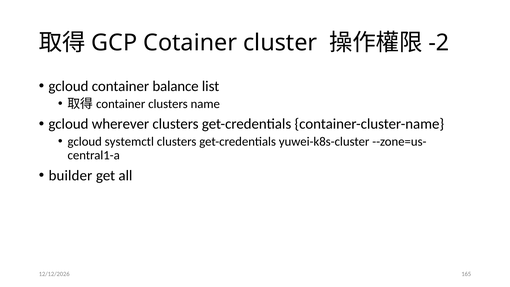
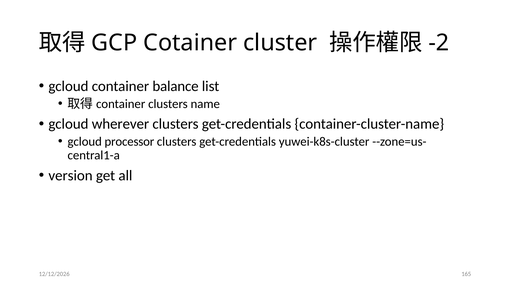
systemctl: systemctl -> processor (129, 142)
builder: builder -> version (71, 175)
